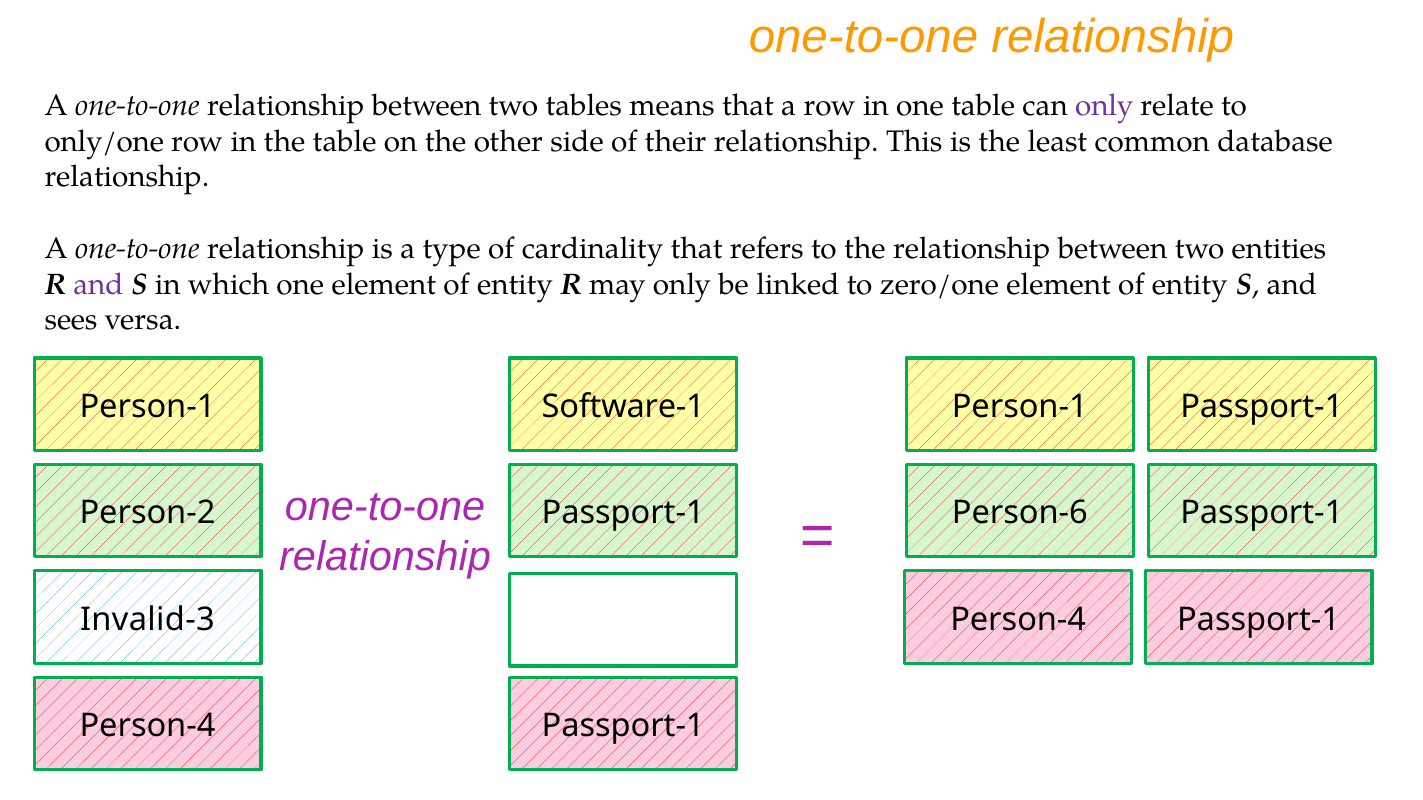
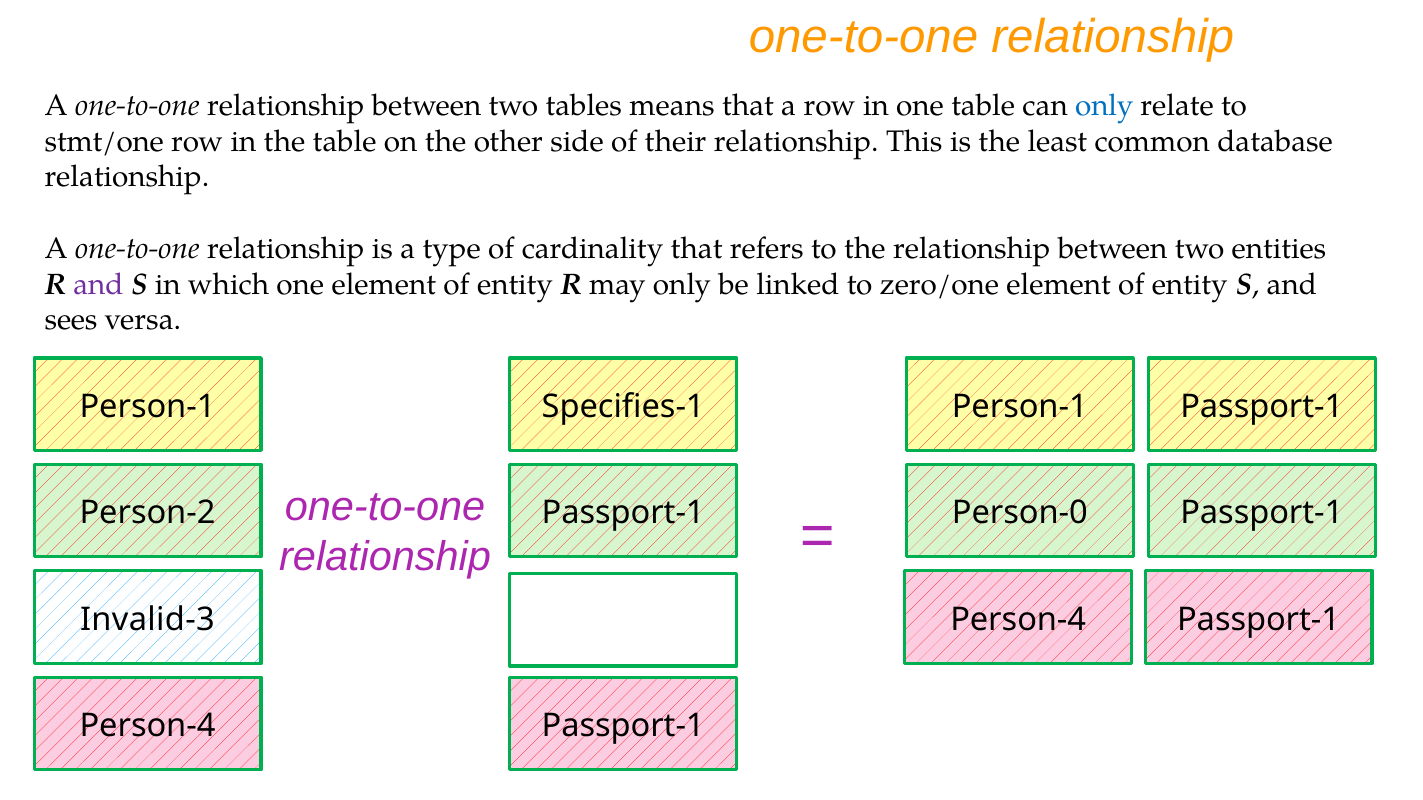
only colour: purple -> blue (1104, 106)
only/one: only/one -> stmt/one (104, 142)
Software-1: Software-1 -> Specifies-1 (623, 407)
Person-6: Person-6 -> Person-0 (1020, 513)
